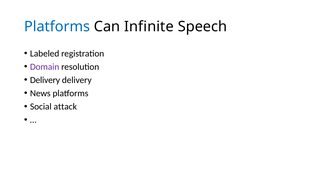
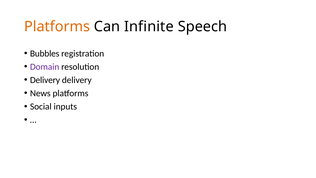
Platforms colour: blue -> orange (57, 27)
Labeled: Labeled -> Bubbles (45, 53)
attack: attack -> inputs (65, 106)
